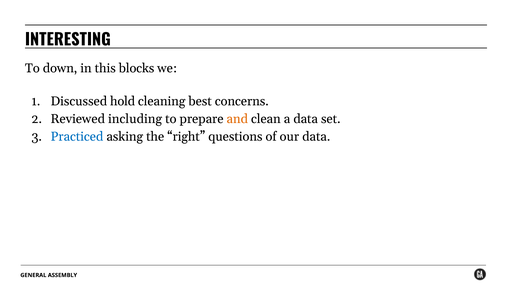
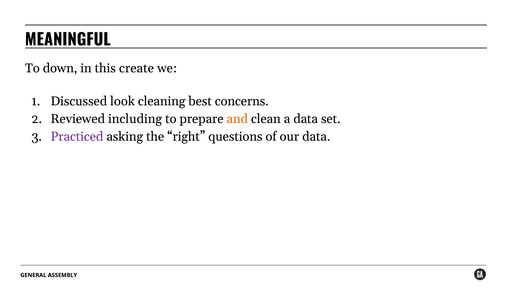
INTERESTING: INTERESTING -> MEANINGFUL (68, 40)
blocks: blocks -> create (136, 68)
hold: hold -> look (122, 101)
Practiced colour: blue -> purple (77, 137)
